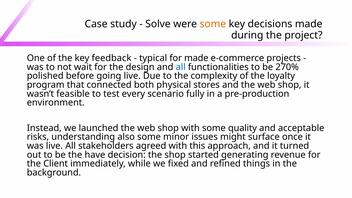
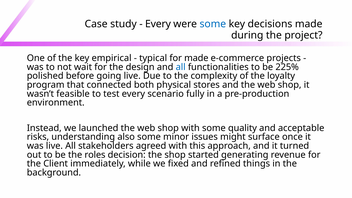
Solve: Solve -> Every (158, 24)
some colour: orange -> blue (213, 24)
feedback: feedback -> empirical (112, 58)
270%: 270% -> 225% (287, 67)
have: have -> roles (95, 155)
